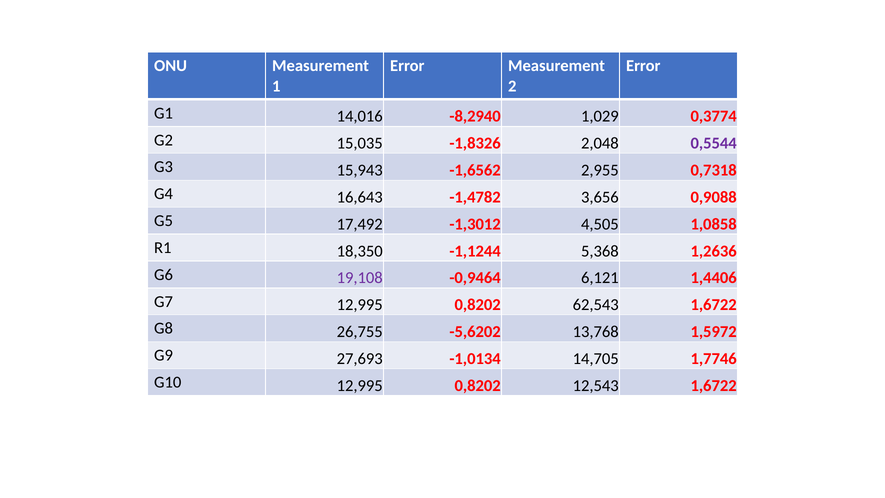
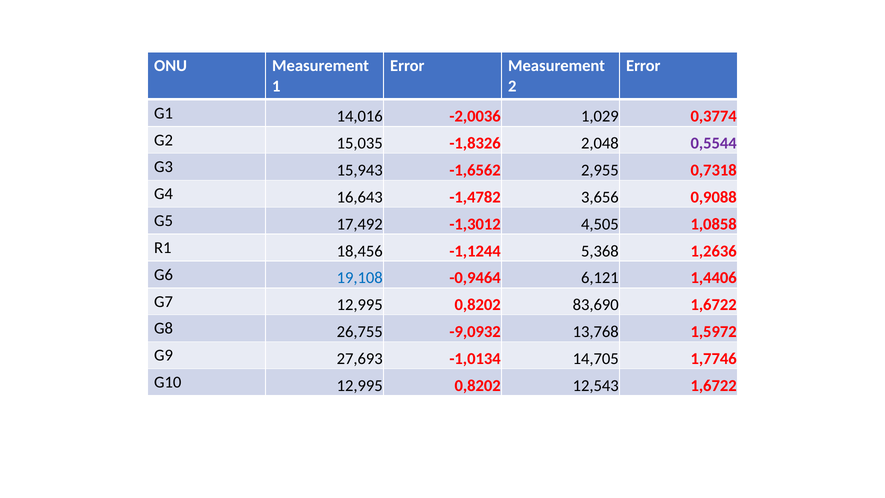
-8,2940: -8,2940 -> -2,0036 (475, 116)
18,350: 18,350 -> 18,456 (360, 251)
19,108 colour: purple -> blue (360, 278)
62,543: 62,543 -> 83,690 (596, 305)
-5,6202: -5,6202 -> -9,0932 (475, 332)
